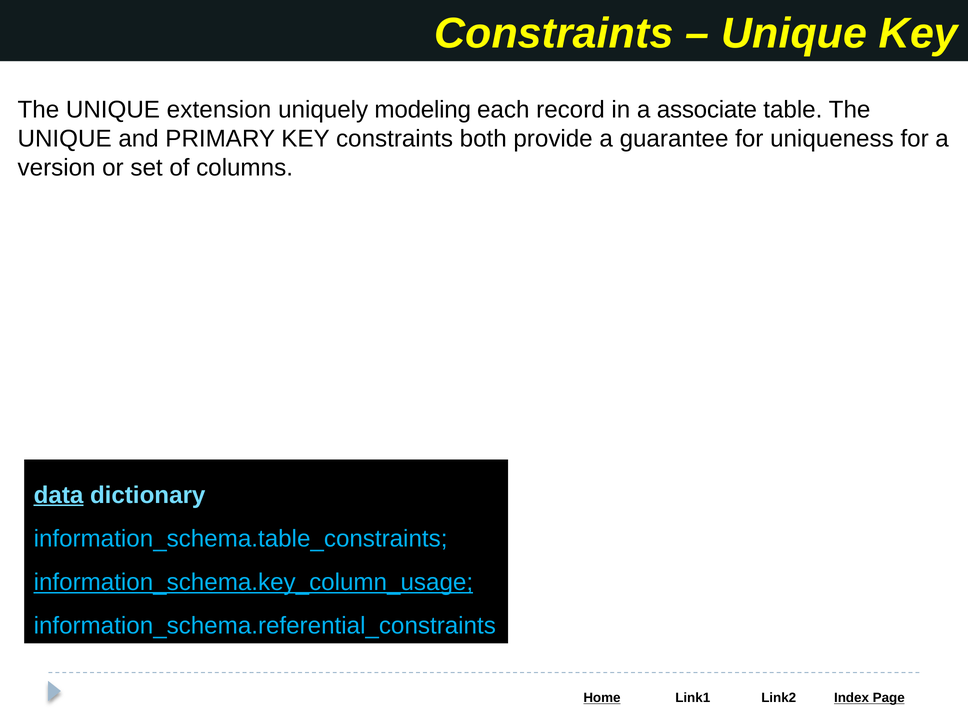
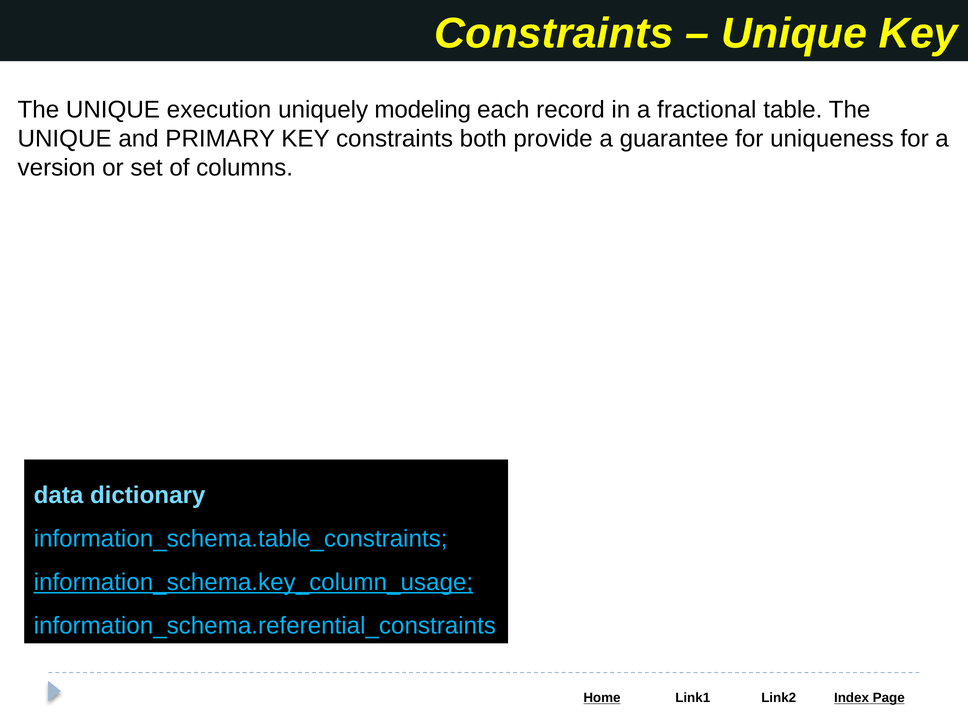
extension: extension -> execution (219, 110)
associate: associate -> fractional (707, 110)
data underline: present -> none (59, 495)
